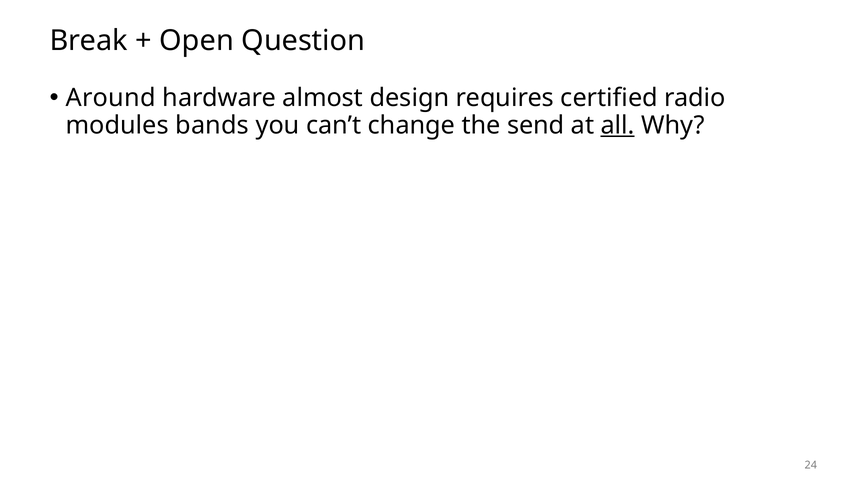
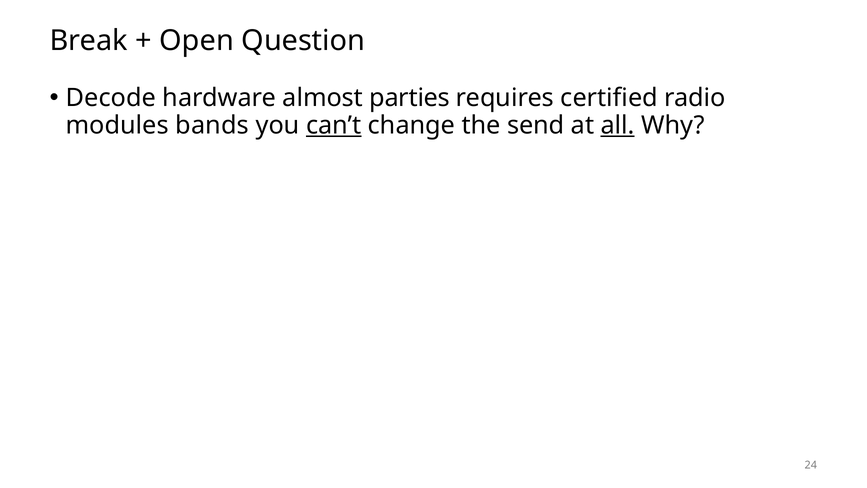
Around: Around -> Decode (111, 98)
design: design -> parties (410, 98)
can’t underline: none -> present (334, 125)
